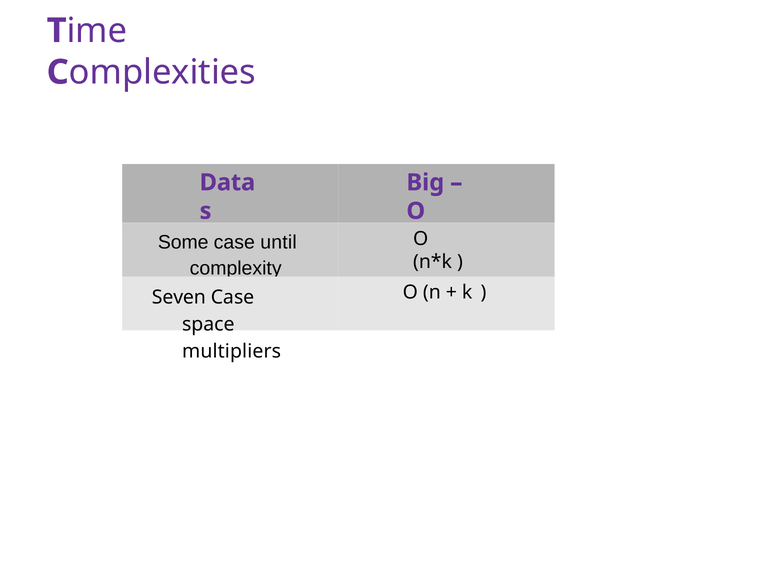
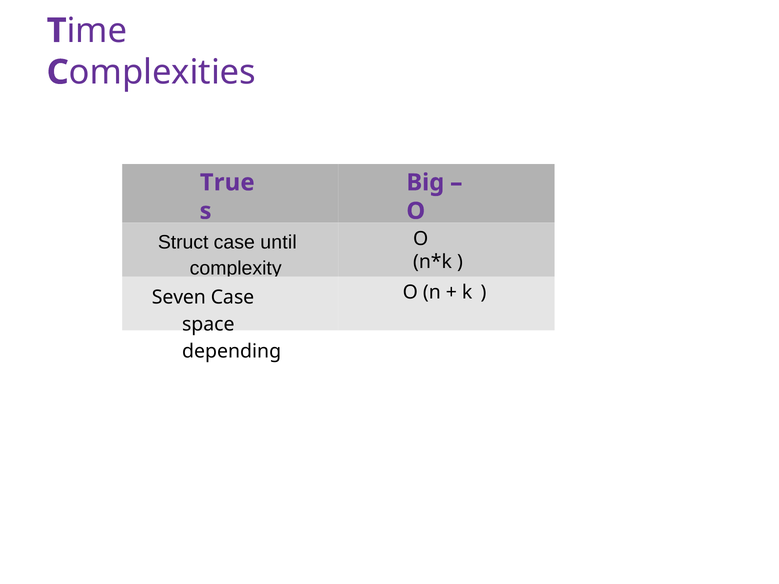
Data: Data -> True (227, 183)
Some: Some -> Struct (183, 243)
multipliers: multipliers -> depending (232, 352)
